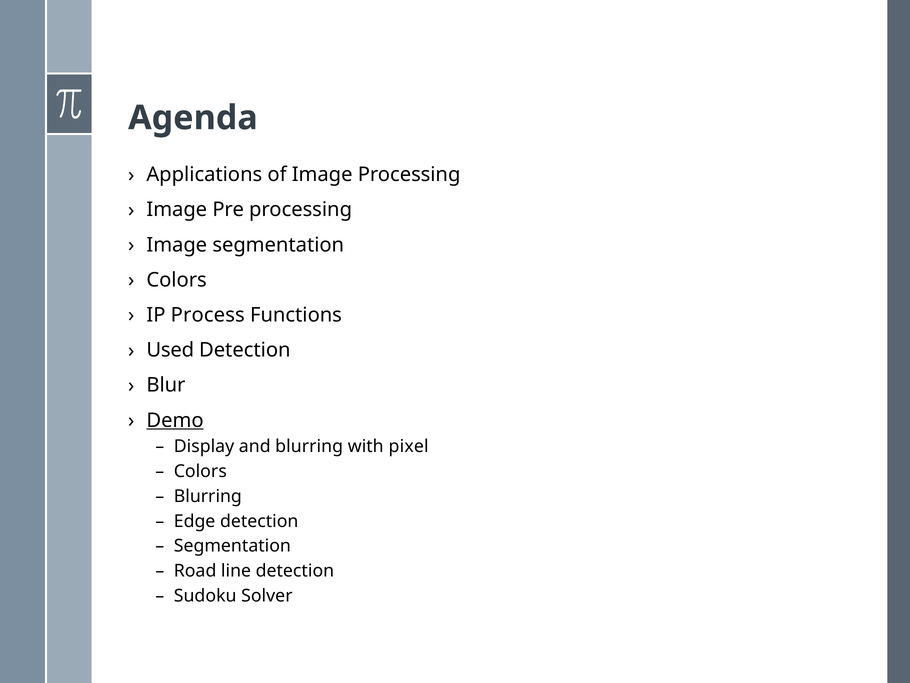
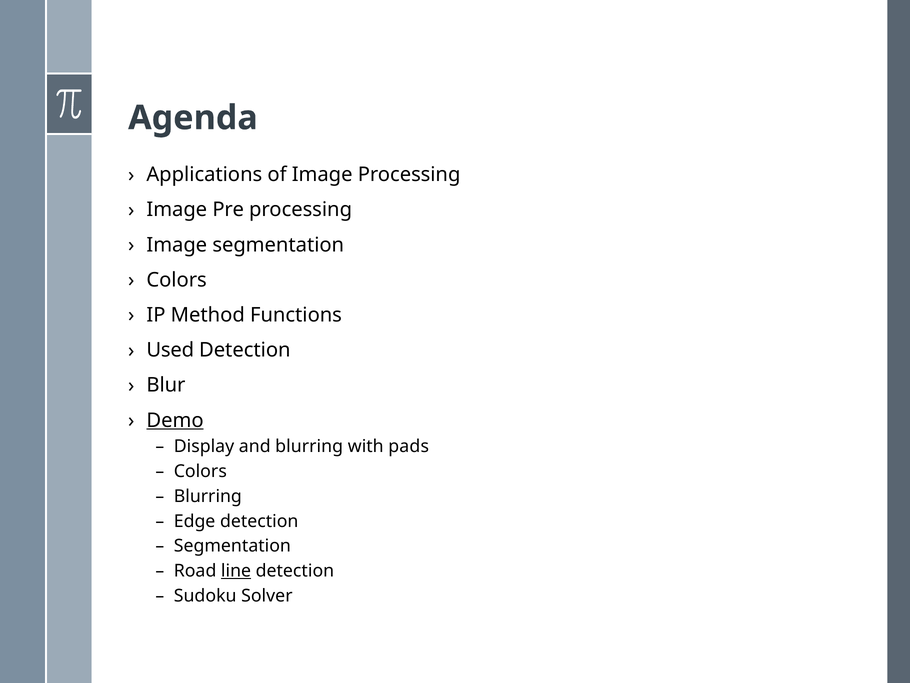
Process: Process -> Method (208, 315)
pixel: pixel -> pads (409, 446)
line underline: none -> present (236, 570)
